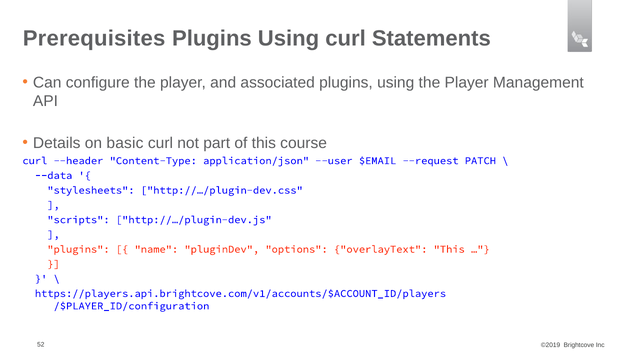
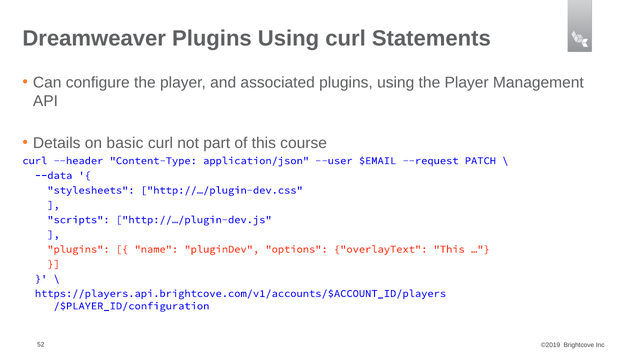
Prerequisites: Prerequisites -> Dreamweaver (94, 39)
